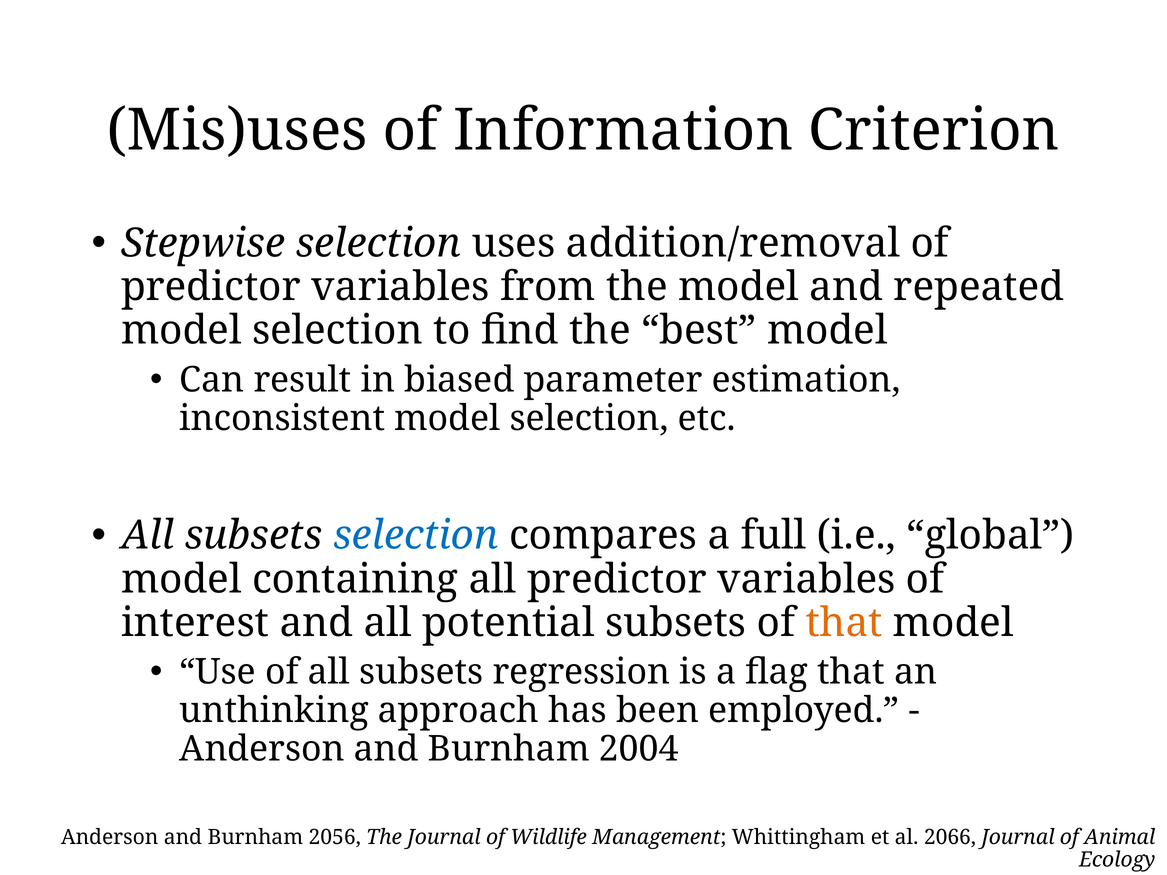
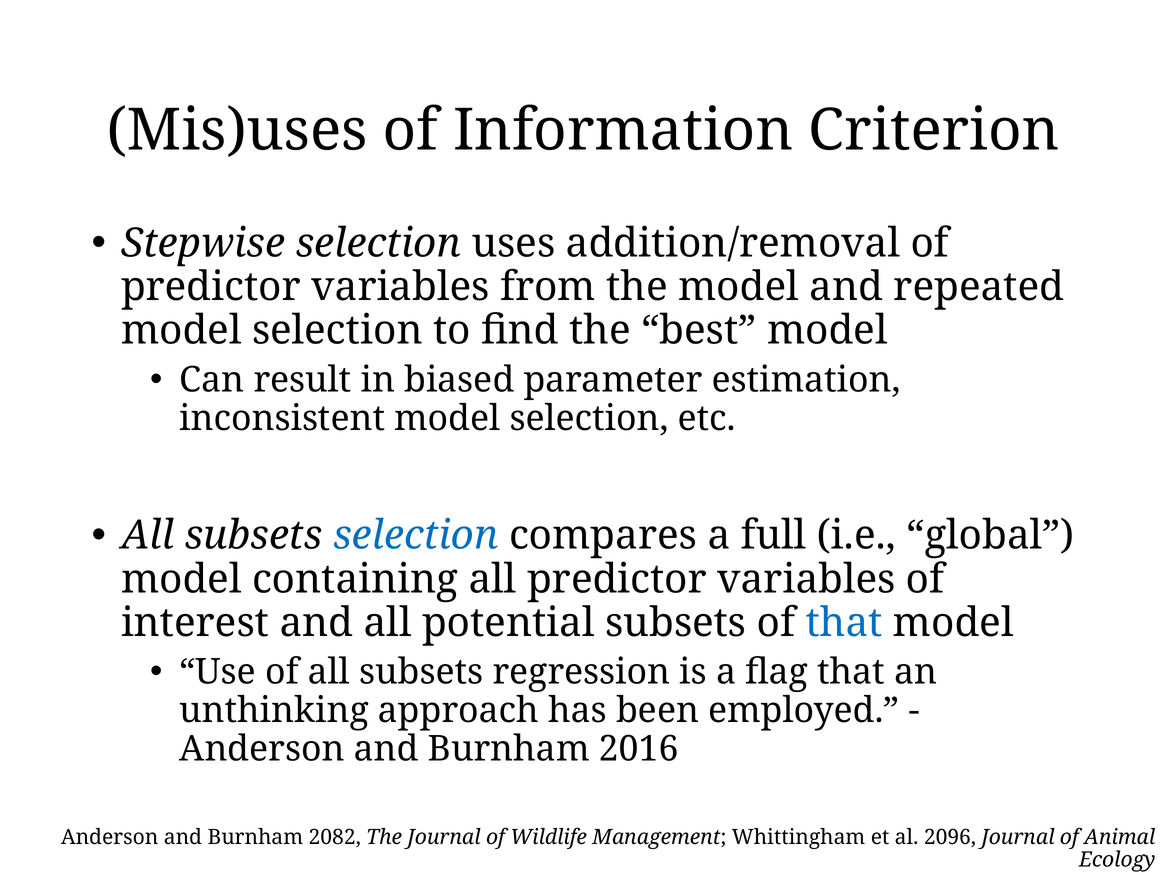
that colour: orange -> blue (844, 623)
2004: 2004 -> 2016 (639, 749)
2056: 2056 -> 2082 (335, 837)
2066: 2066 -> 2096 (950, 837)
